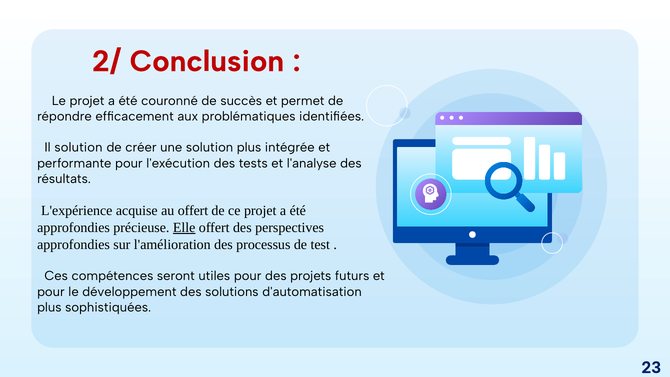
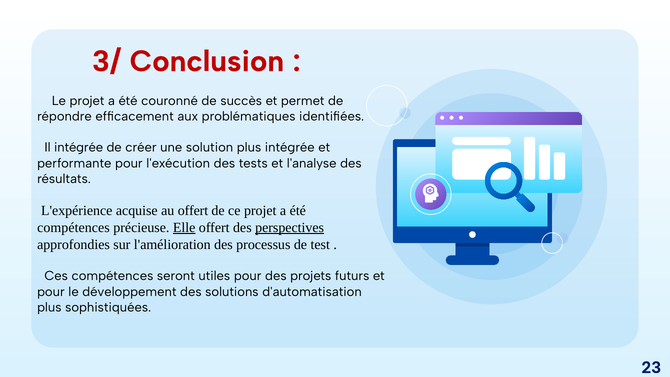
2/: 2/ -> 3/ (107, 61)
Il solution: solution -> intégrée (79, 148)
approfondies: approfondies -> compétences (73, 228)
perspectives underline: none -> present (290, 228)
